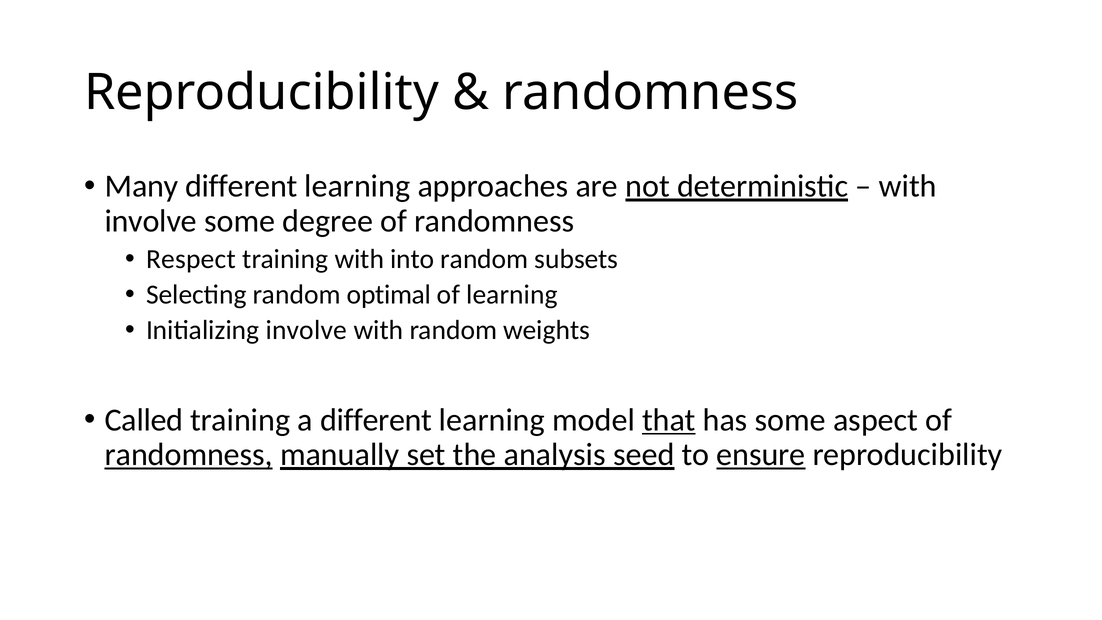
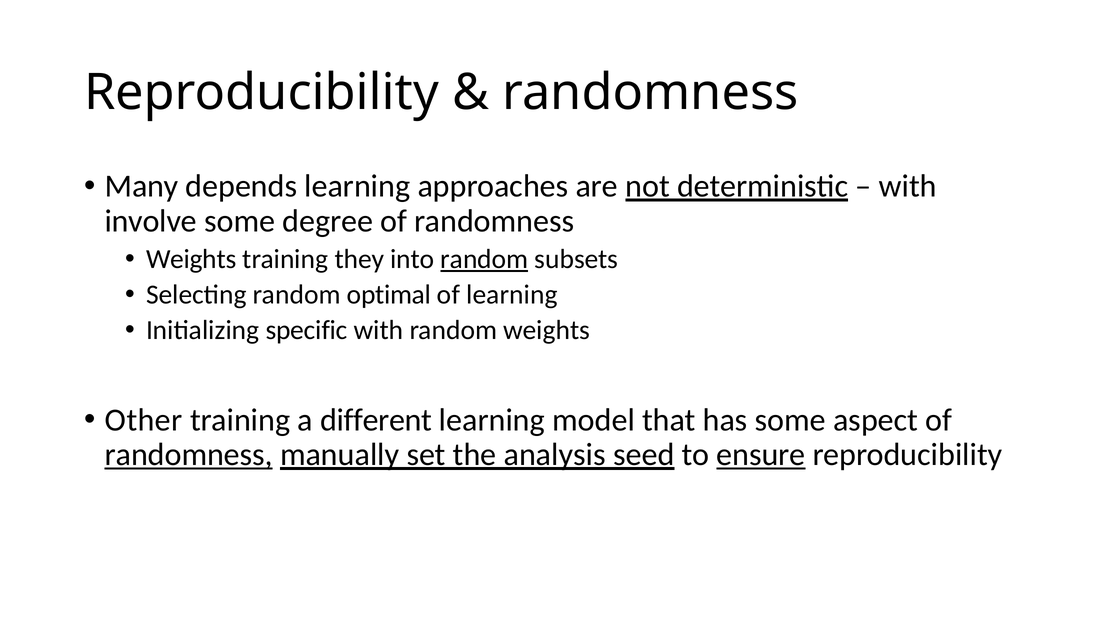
Many different: different -> depends (241, 186)
Respect: Respect -> Weights (191, 259)
training with: with -> they (359, 259)
random underline: none -> present (484, 259)
Initializing involve: involve -> specific (307, 330)
Called: Called -> Other (144, 420)
that underline: present -> none (669, 420)
